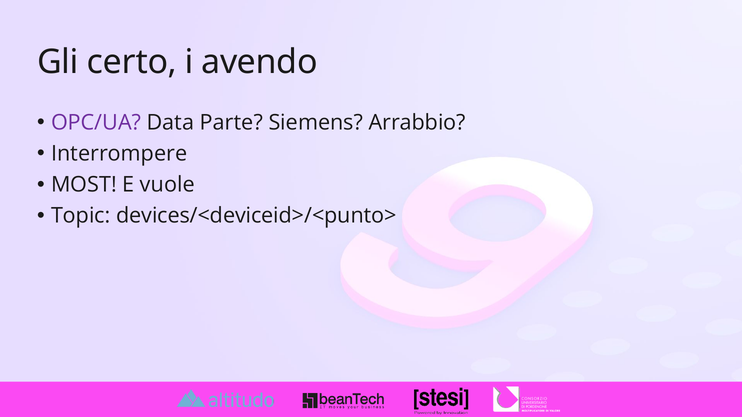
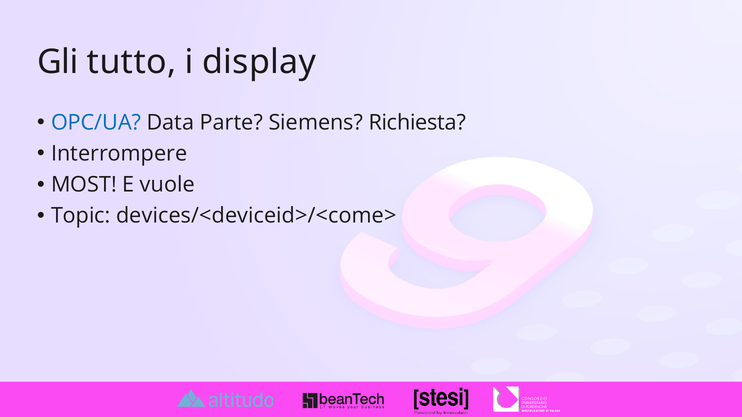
certo: certo -> tutto (132, 62)
avendo: avendo -> display (259, 62)
OPC/UA colour: purple -> blue (96, 123)
Arrabbio: Arrabbio -> Richiesta (417, 123)
devices/<deviceid>/<punto>: devices/<deviceid>/<punto> -> devices/<deviceid>/<come> (256, 216)
